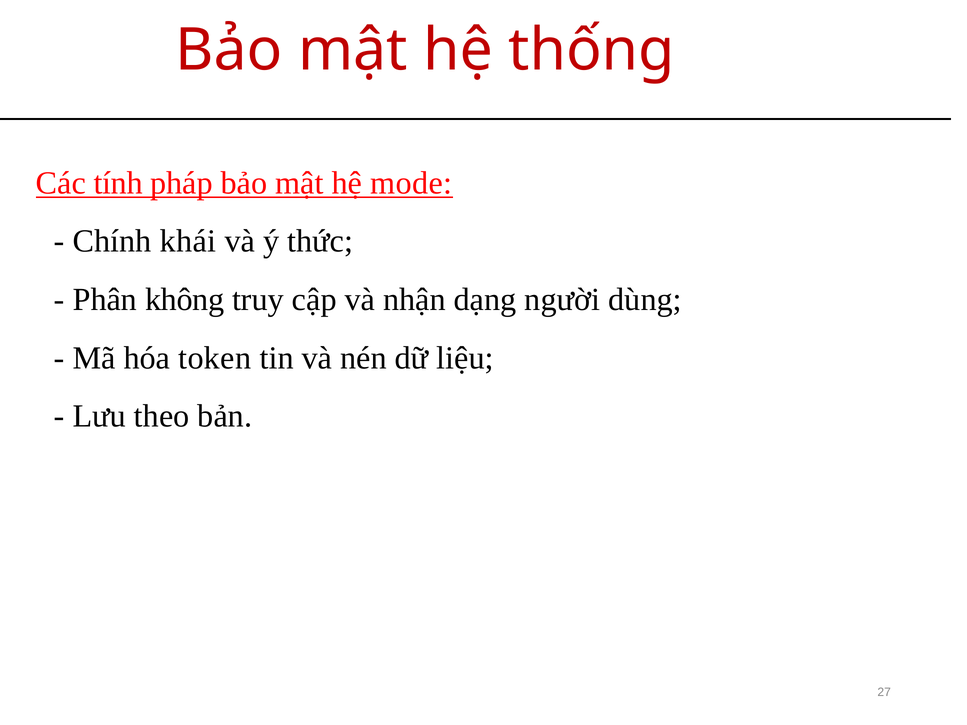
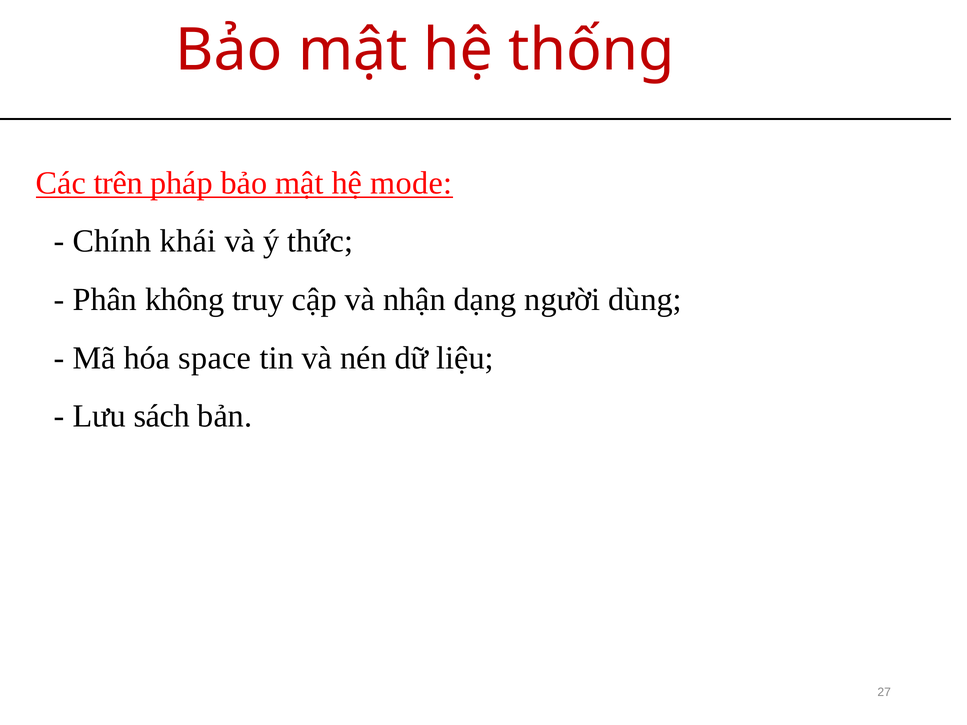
tính: tính -> trên (118, 183)
token: token -> space (215, 358)
theo: theo -> sách (162, 416)
